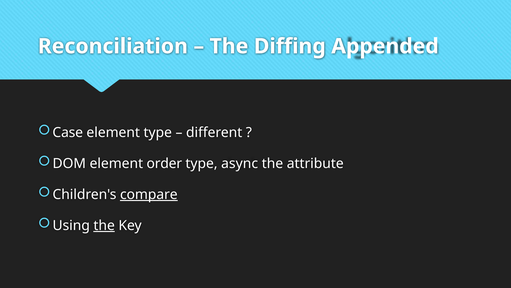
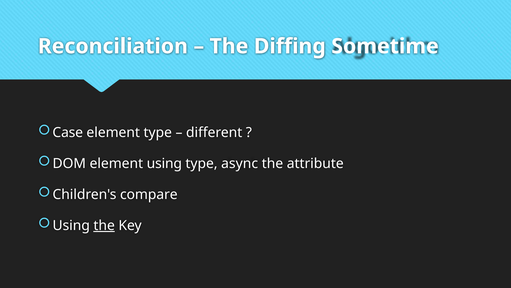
Appended: Appended -> Sometime (385, 46)
element order: order -> using (164, 163)
compare underline: present -> none (149, 194)
